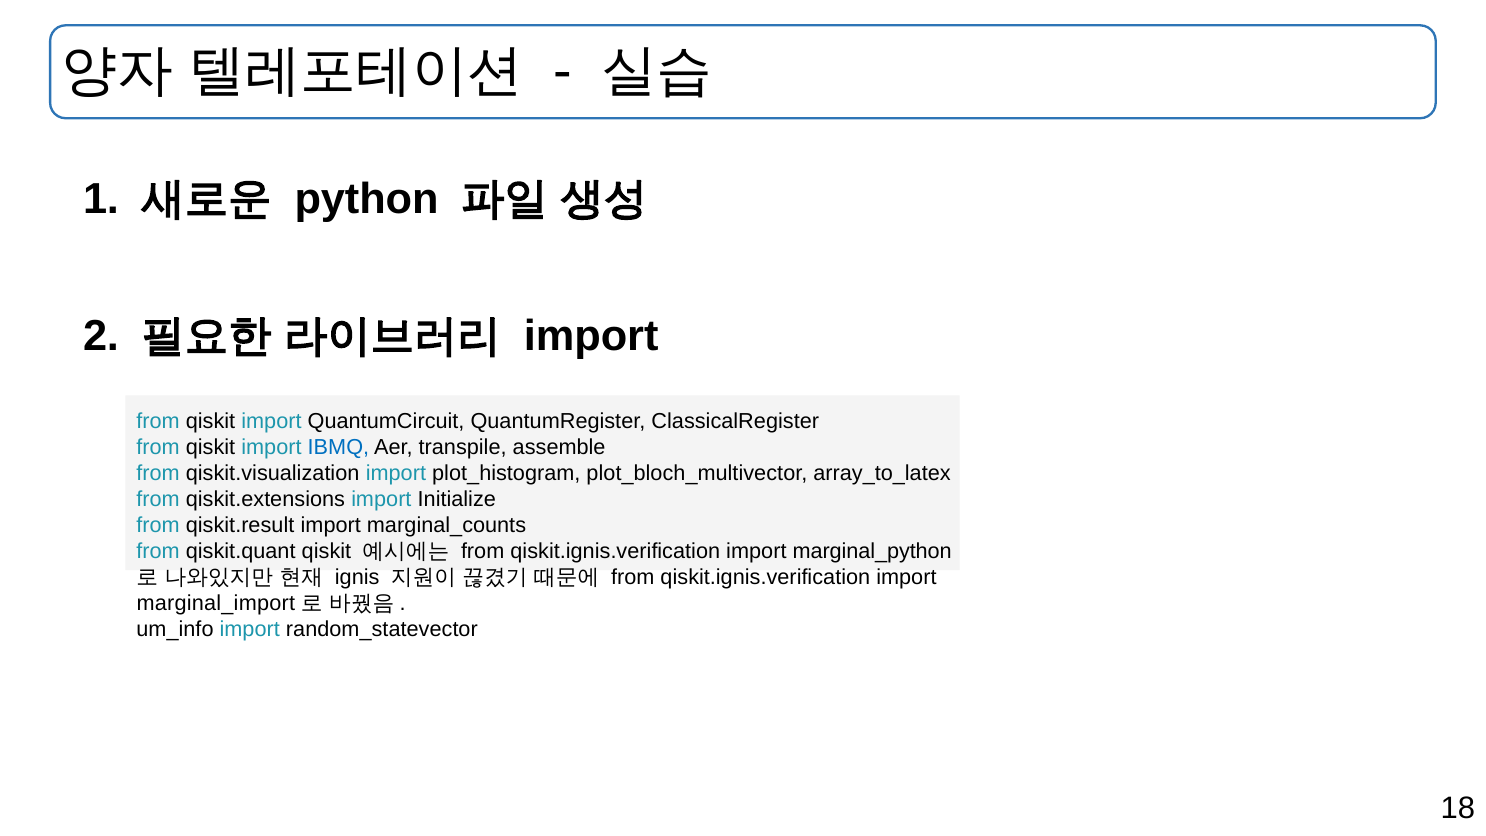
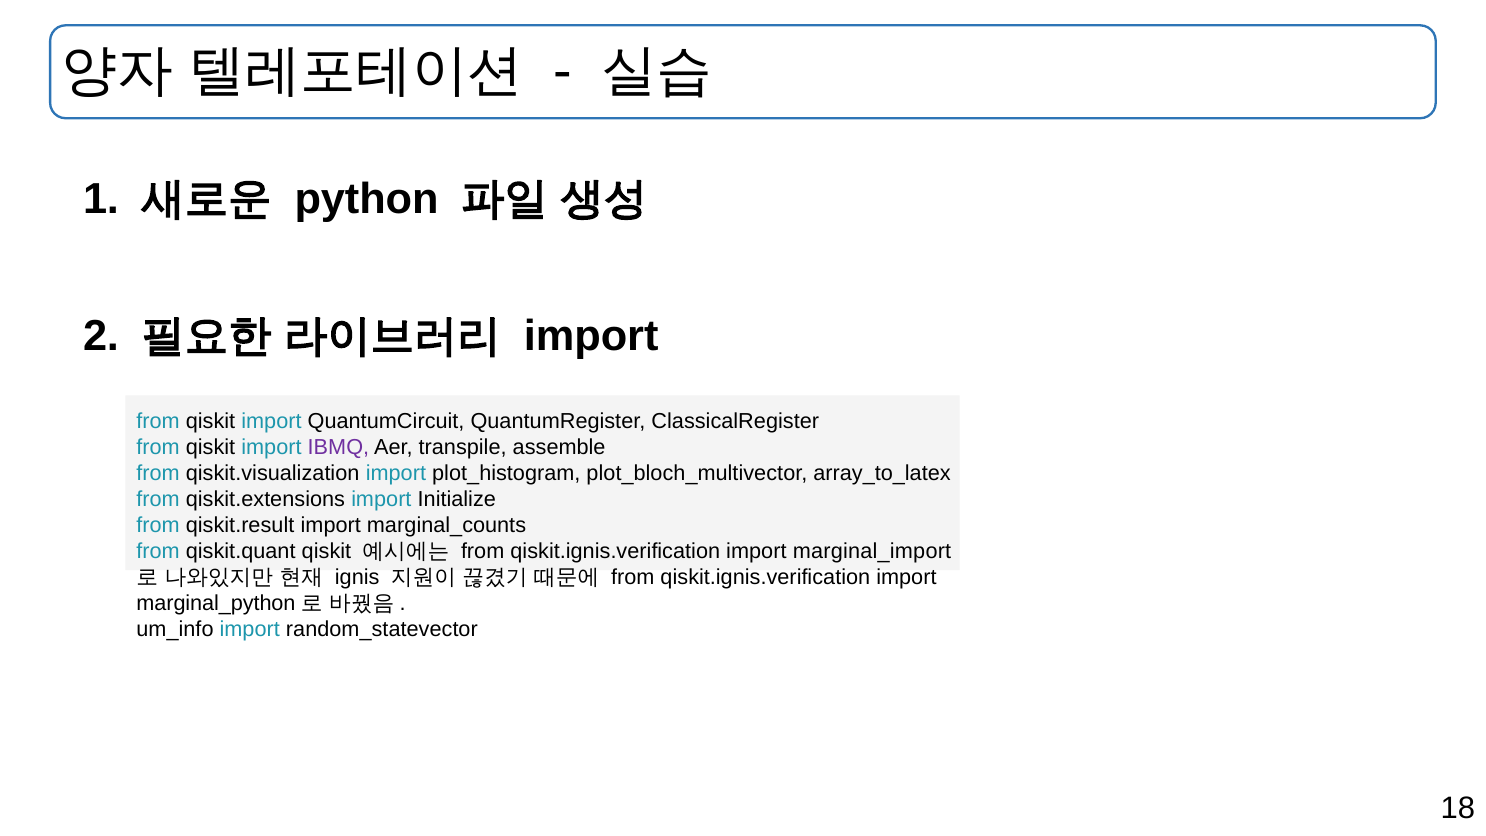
IBMQ colour: blue -> purple (338, 447)
marginal_python: marginal_python -> marginal_import (872, 551)
marginal_import: marginal_import -> marginal_python (216, 604)
